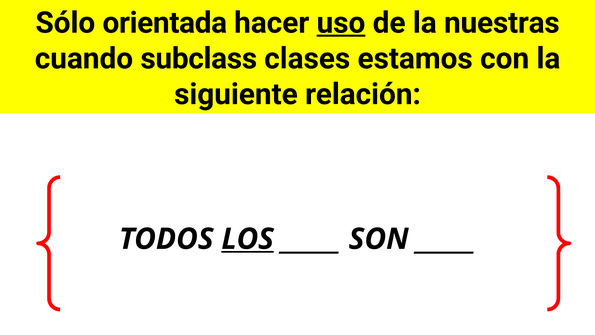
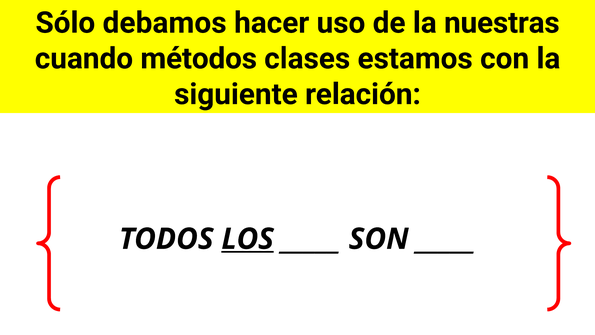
orientada: orientada -> debamos (165, 23)
uso underline: present -> none (341, 23)
subclass: subclass -> métodos (199, 59)
